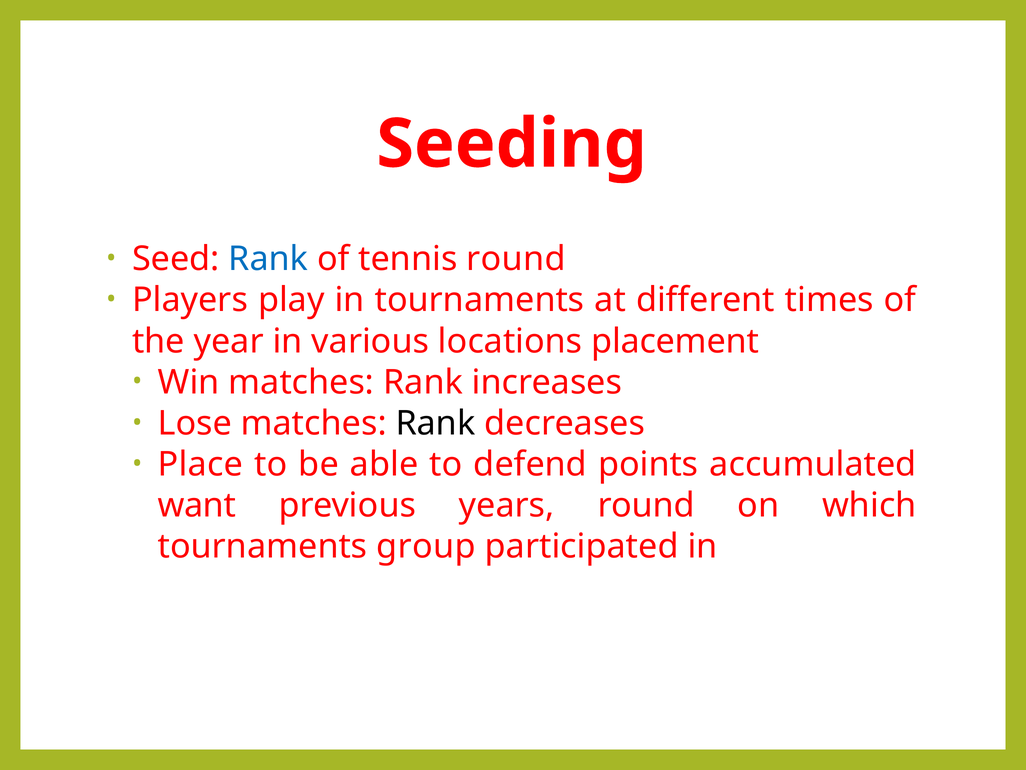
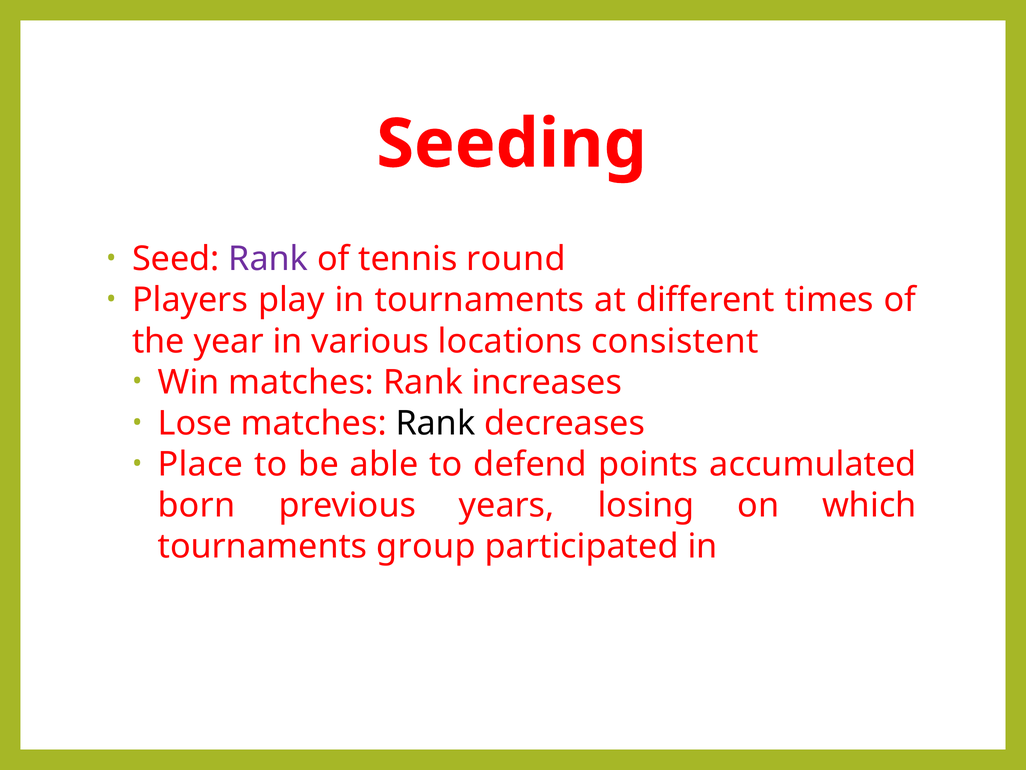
Rank colour: blue -> purple (268, 259)
placement: placement -> consistent (675, 341)
want: want -> born (197, 505)
years round: round -> losing (646, 505)
